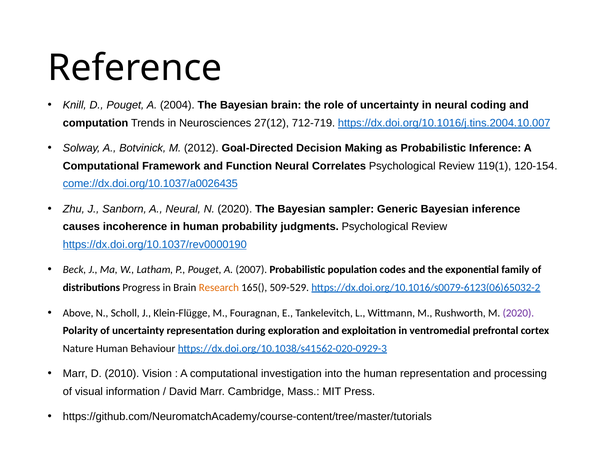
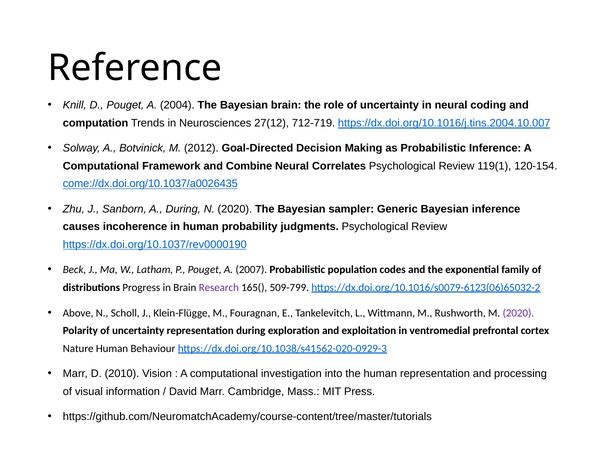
Function: Function -> Combine (249, 166)
A Neural: Neural -> During (183, 209)
Research colour: orange -> purple (219, 288)
509-529: 509-529 -> 509-799 (289, 288)
